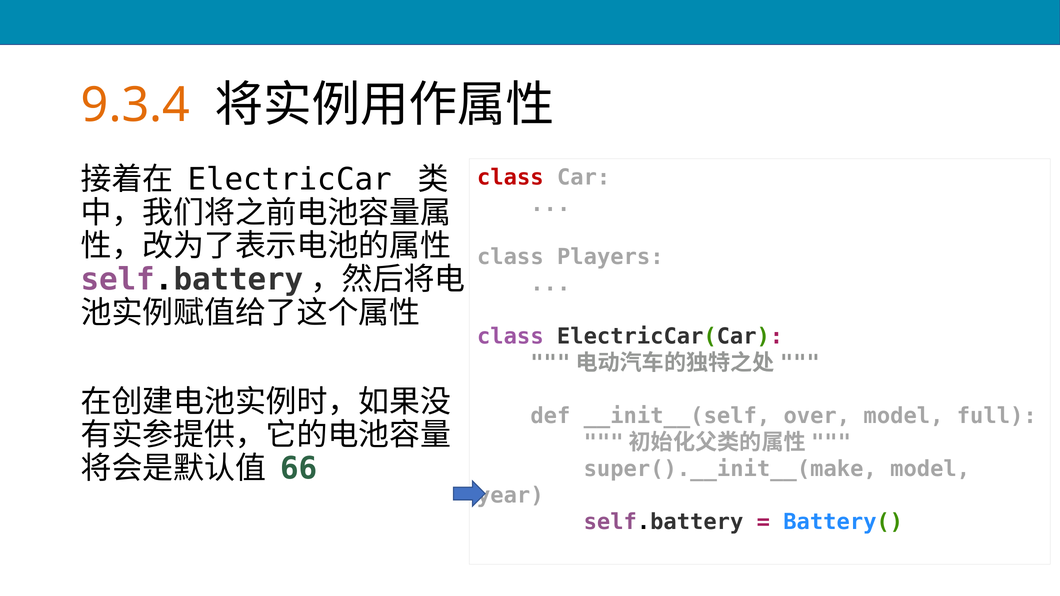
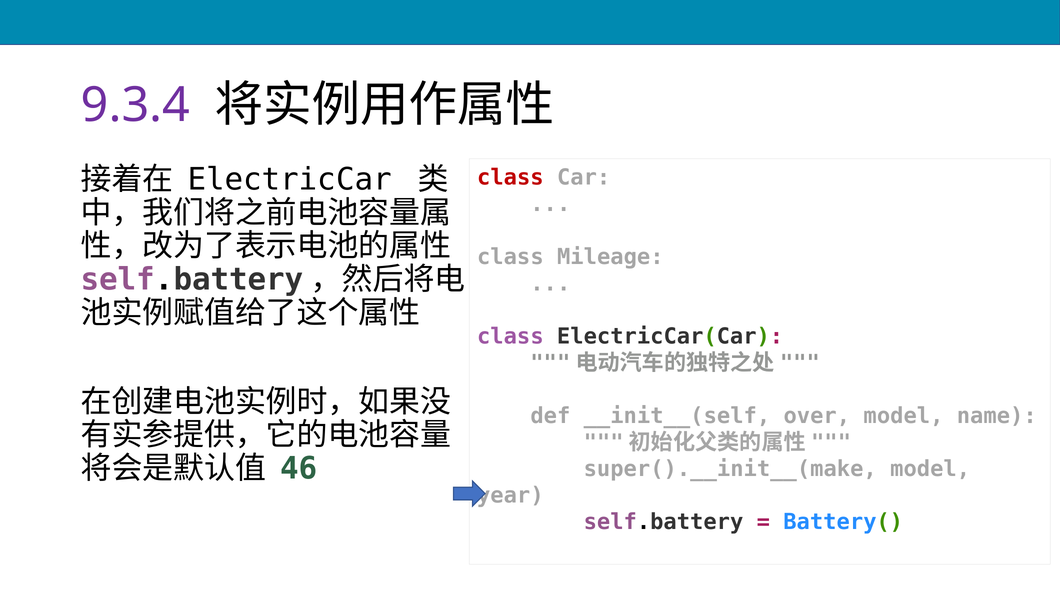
9.3.4 colour: orange -> purple (135, 105)
Players: Players -> Mileage (610, 257)
full: full -> name (997, 416)
66: 66 -> 46 (299, 469)
